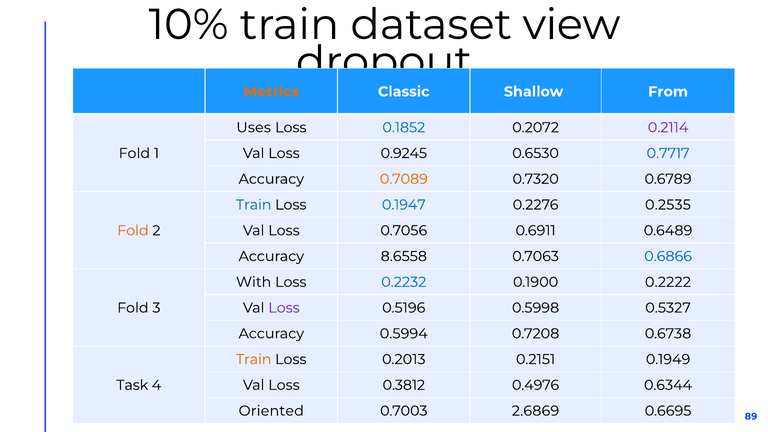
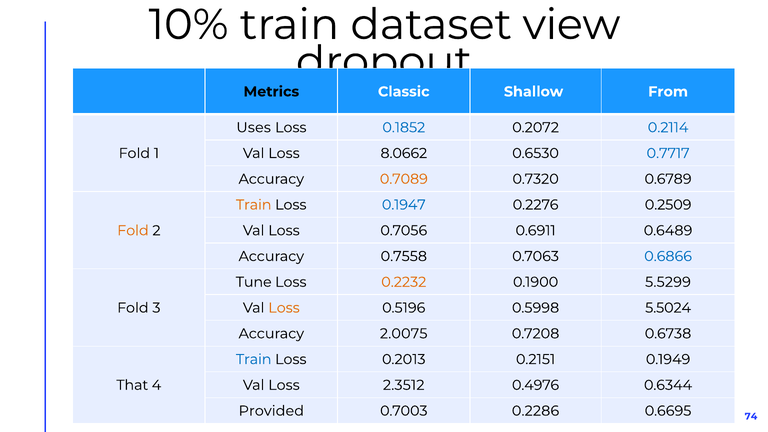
Metrics colour: orange -> black (271, 92)
0.2114 colour: purple -> blue (668, 128)
0.9245: 0.9245 -> 8.0662 (404, 153)
Train colour: blue -> orange (254, 205)
0.2535: 0.2535 -> 0.2509 (668, 205)
8.6558: 8.6558 -> 0.7558 (404, 256)
With: With -> Tune (254, 282)
0.2232 colour: blue -> orange (404, 282)
0.2222: 0.2222 -> 5.5299 (668, 282)
Loss colour: purple -> orange (284, 308)
0.5327: 0.5327 -> 5.5024 (668, 308)
0.5994: 0.5994 -> 2.0075 (404, 334)
Train colour: orange -> blue (254, 359)
Task: Task -> That (132, 385)
0.3812: 0.3812 -> 2.3512 (404, 385)
Oriented: Oriented -> Provided (271, 411)
2.6869: 2.6869 -> 0.2286 (536, 411)
89: 89 -> 74 (751, 416)
